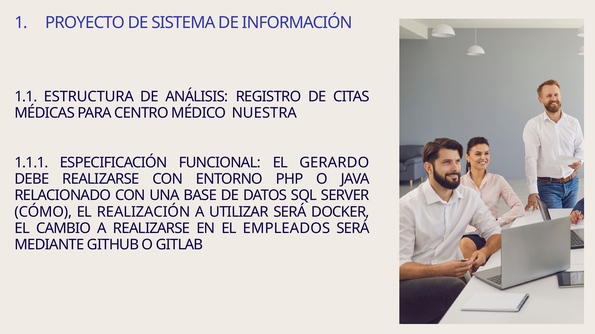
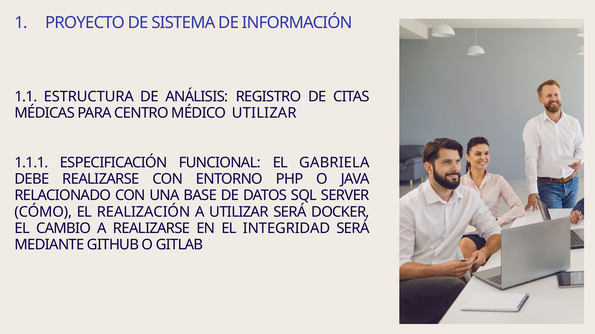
MÉDICO NUESTRA: NUESTRA -> UTILIZAR (264, 113)
GERARDO: GERARDO -> GABRIELA (334, 163)
EMPLEADOS: EMPLEADOS -> INTEGRIDAD (287, 229)
